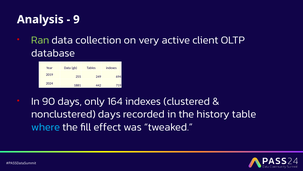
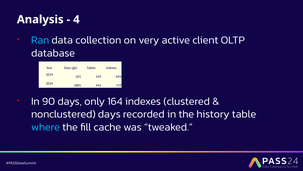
9: 9 -> 4 (76, 19)
Ran colour: light green -> light blue (40, 40)
effect: effect -> cache (107, 127)
